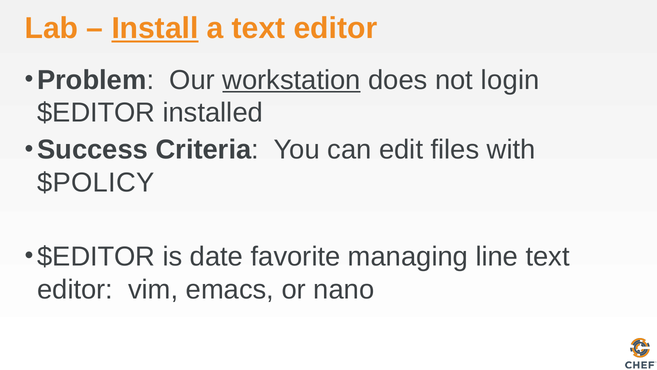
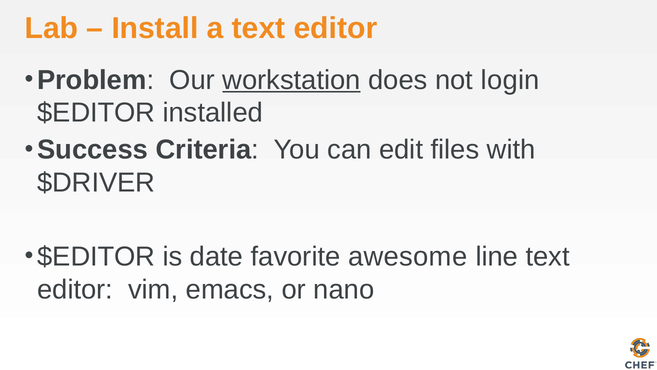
Install underline: present -> none (155, 28)
$POLICY: $POLICY -> $DRIVER (96, 183)
managing: managing -> awesome (408, 256)
